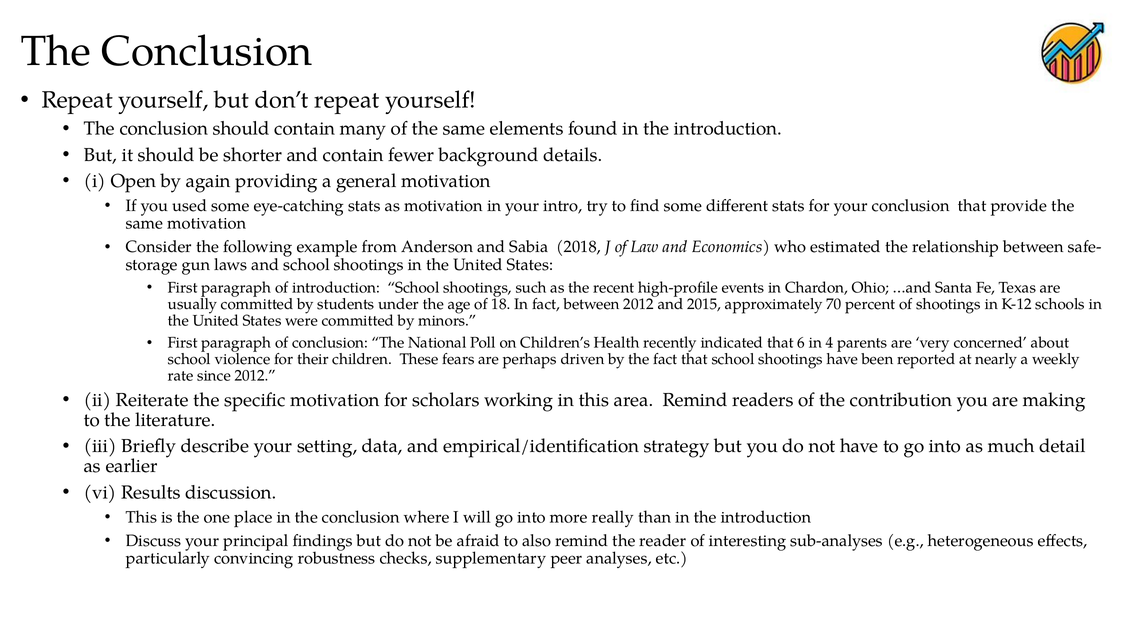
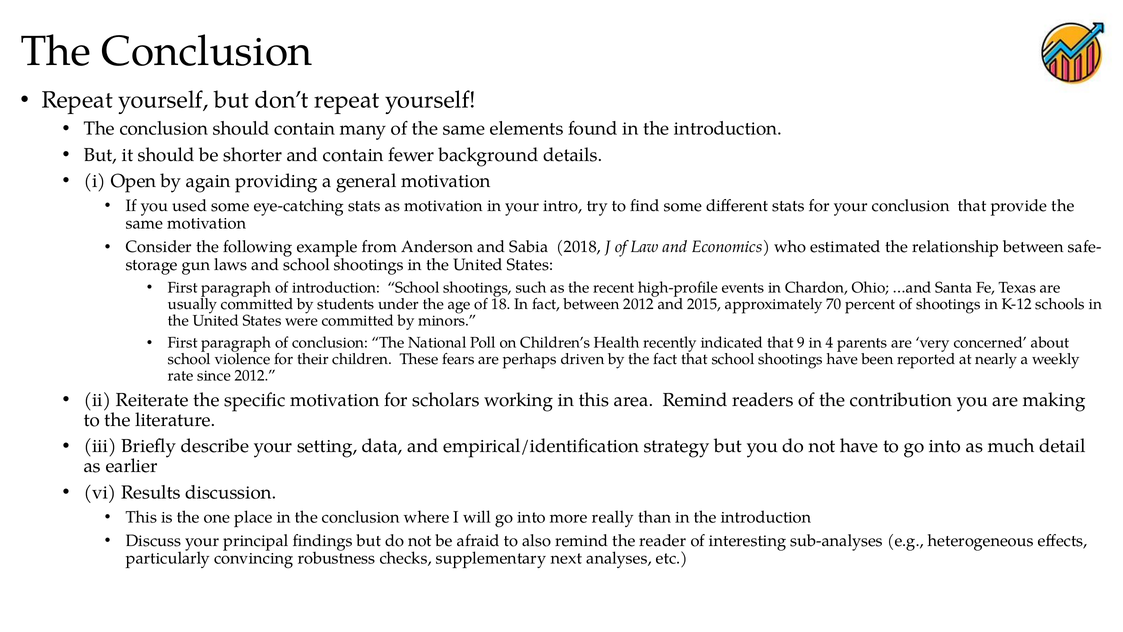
6: 6 -> 9 (801, 343)
peer: peer -> next (566, 558)
